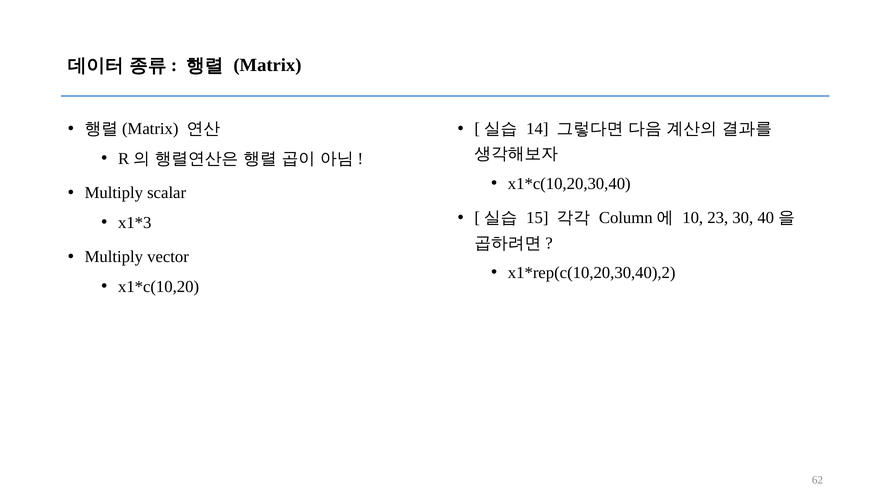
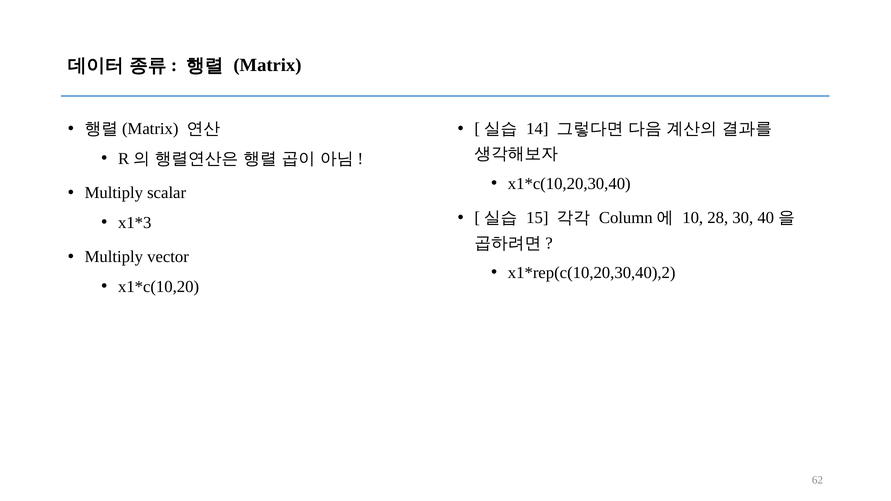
23: 23 -> 28 (718, 218)
